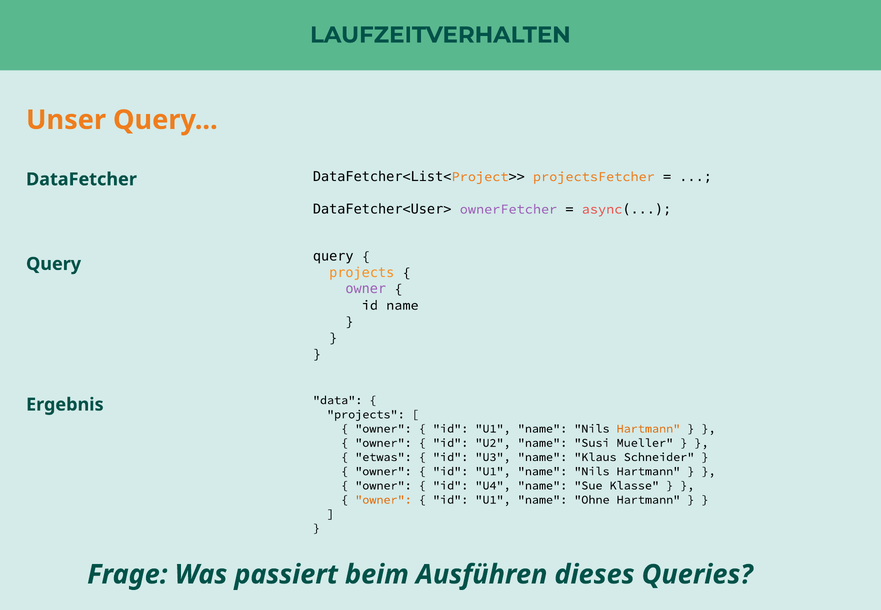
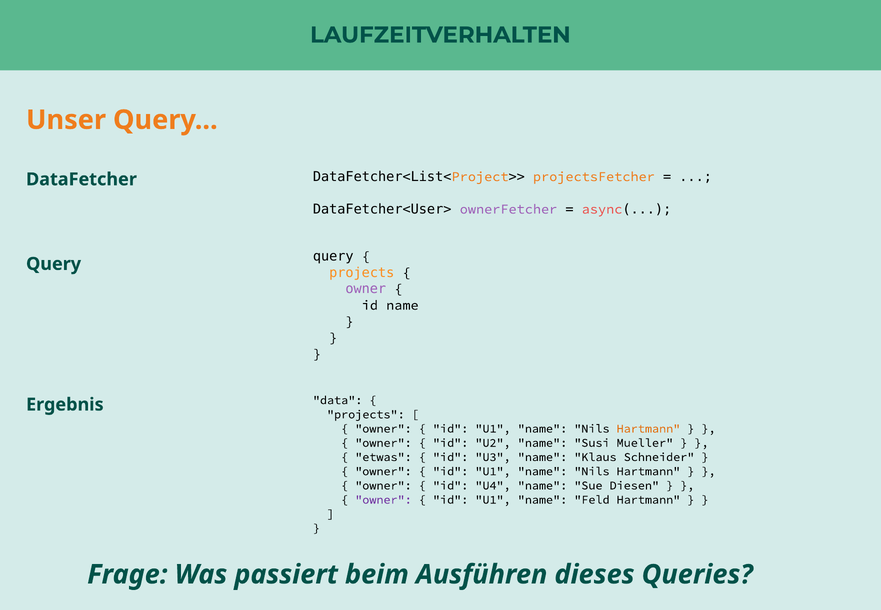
Klasse: Klasse -> Diesen (634, 485)
owner colour: orange -> purple (383, 500)
Ohne: Ohne -> Feld (592, 500)
